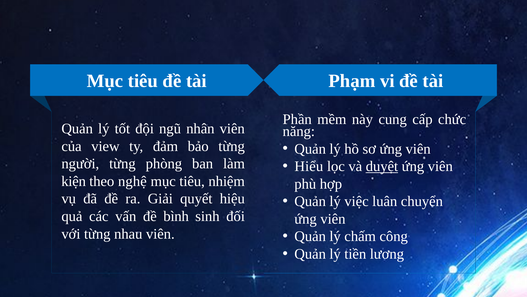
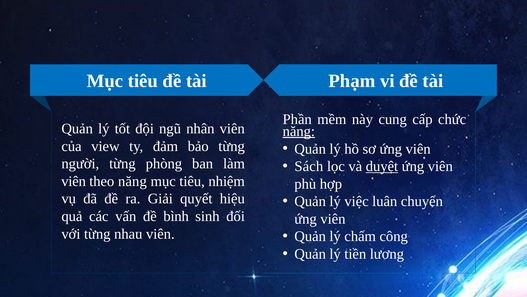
năng underline: none -> present (299, 131)
Hiểu: Hiểu -> Sách (309, 166)
kiện: kiện -> viên (74, 181)
theo nghệ: nghệ -> năng (132, 181)
